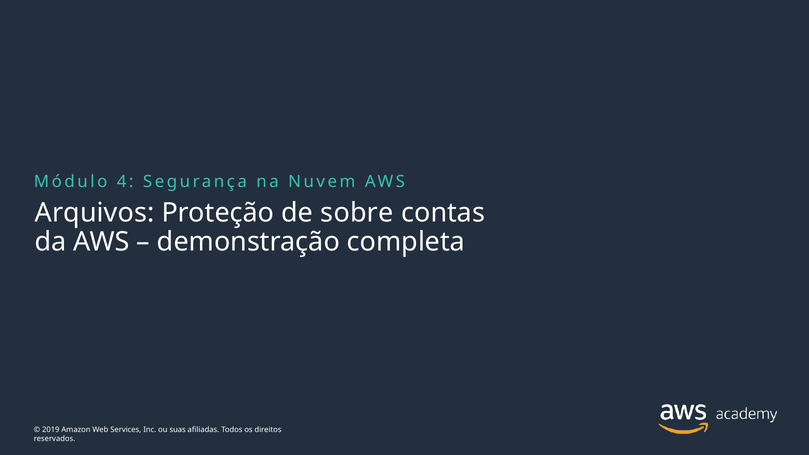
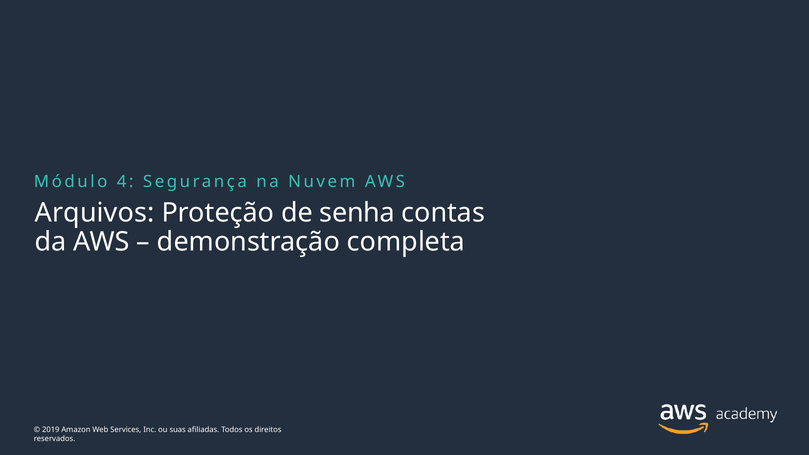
sobre: sobre -> senha (357, 213)
